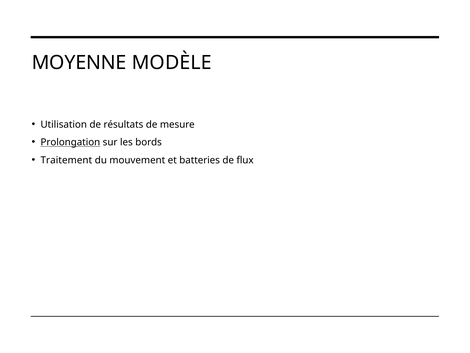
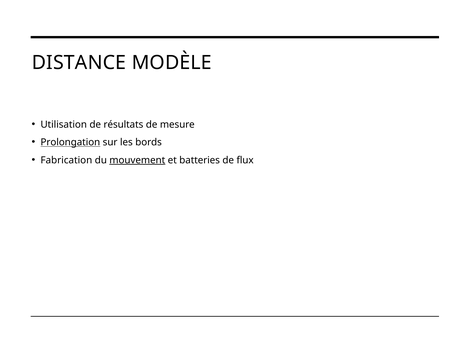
MOYENNE: MOYENNE -> DISTANCE (79, 62)
Traitement: Traitement -> Fabrication (66, 160)
mouvement underline: none -> present (137, 160)
